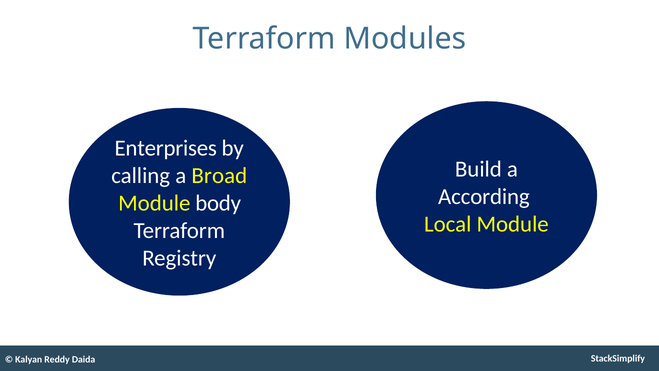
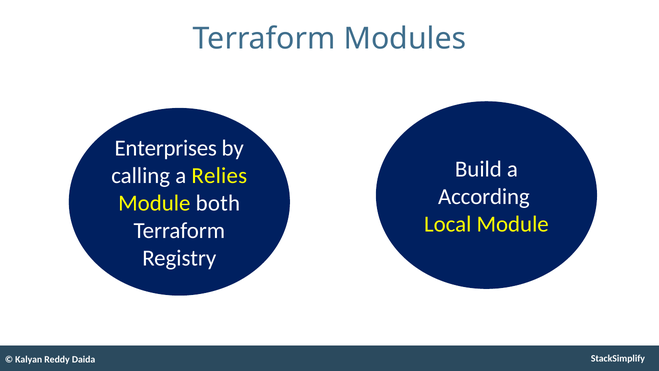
Broad: Broad -> Relies (219, 176)
body: body -> both (218, 203)
